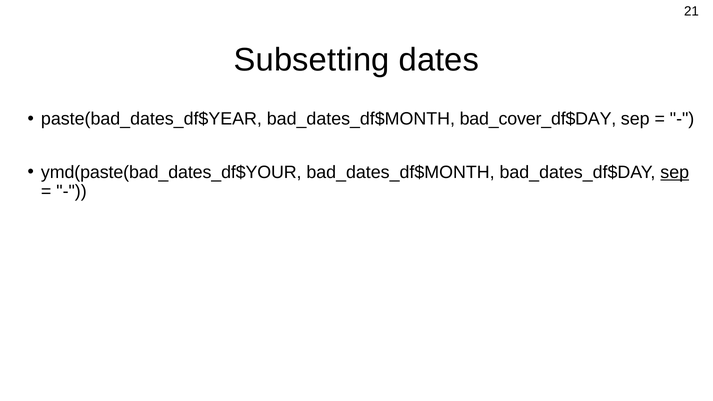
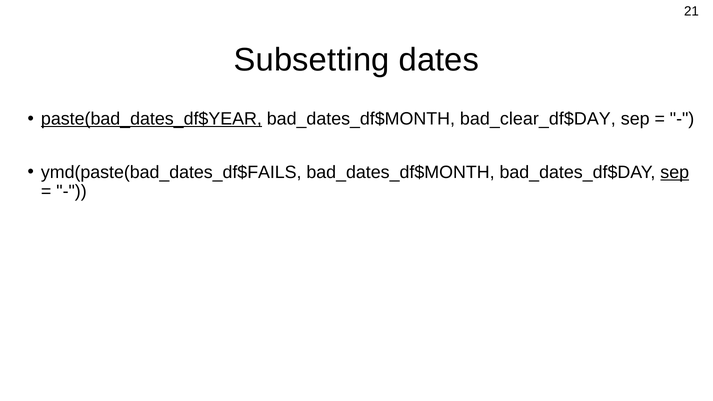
paste(bad_dates_df$YEAR underline: none -> present (151, 119)
bad_cover_df$DAY: bad_cover_df$DAY -> bad_clear_df$DAY (538, 119)
ymd(paste(bad_dates_df$YOUR: ymd(paste(bad_dates_df$YOUR -> ymd(paste(bad_dates_df$FAILS (171, 172)
